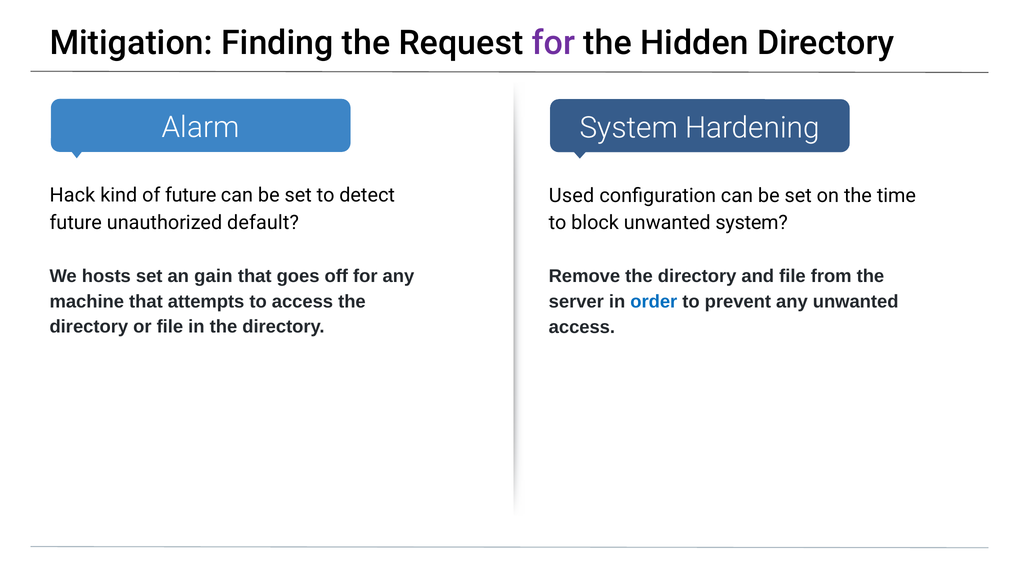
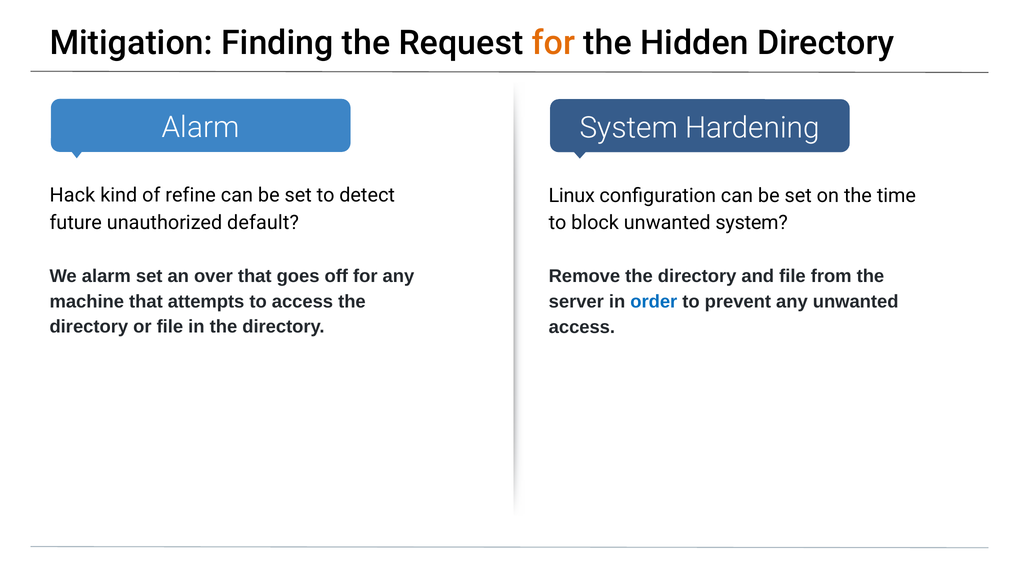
for colour: purple -> orange (553, 43)
of future: future -> refine (191, 195)
Used: Used -> Linux (572, 196)
We hosts: hosts -> alarm (106, 276)
gain: gain -> over (213, 276)
